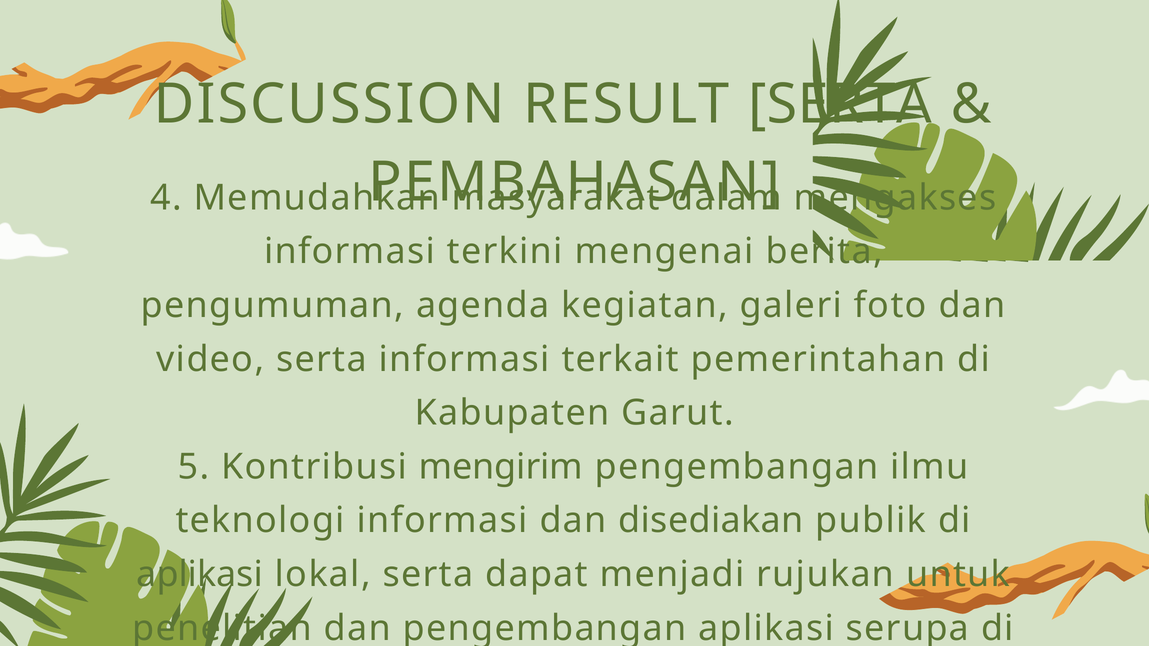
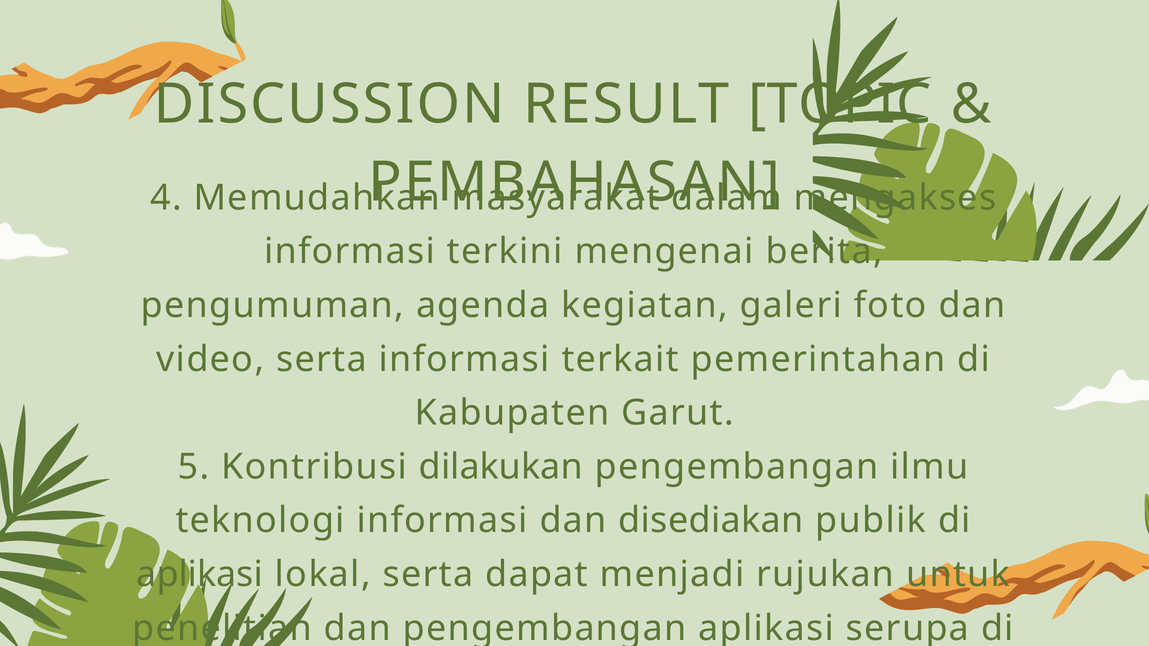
RESULT SERTA: SERTA -> TOPIC (840, 104)
mengirim: mengirim -> dilakukan (501, 467)
